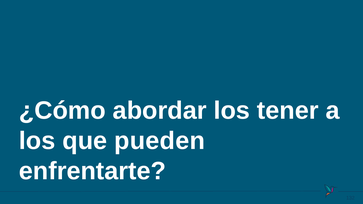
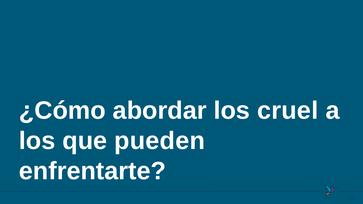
tener: tener -> cruel (288, 111)
